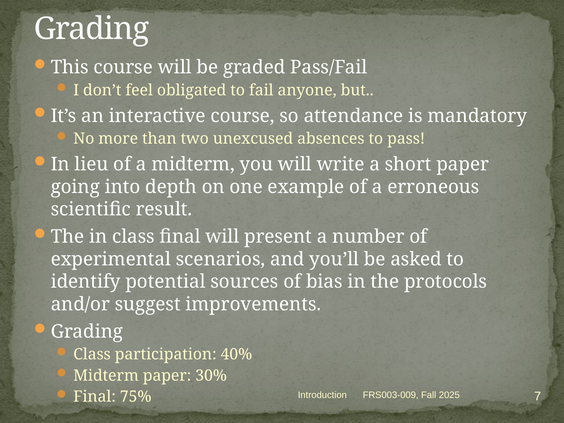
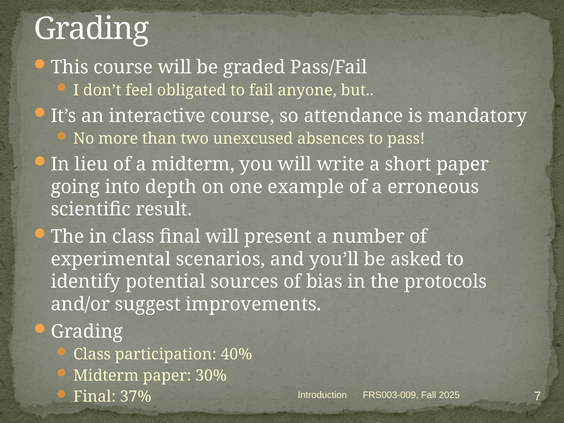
75%: 75% -> 37% (136, 397)
